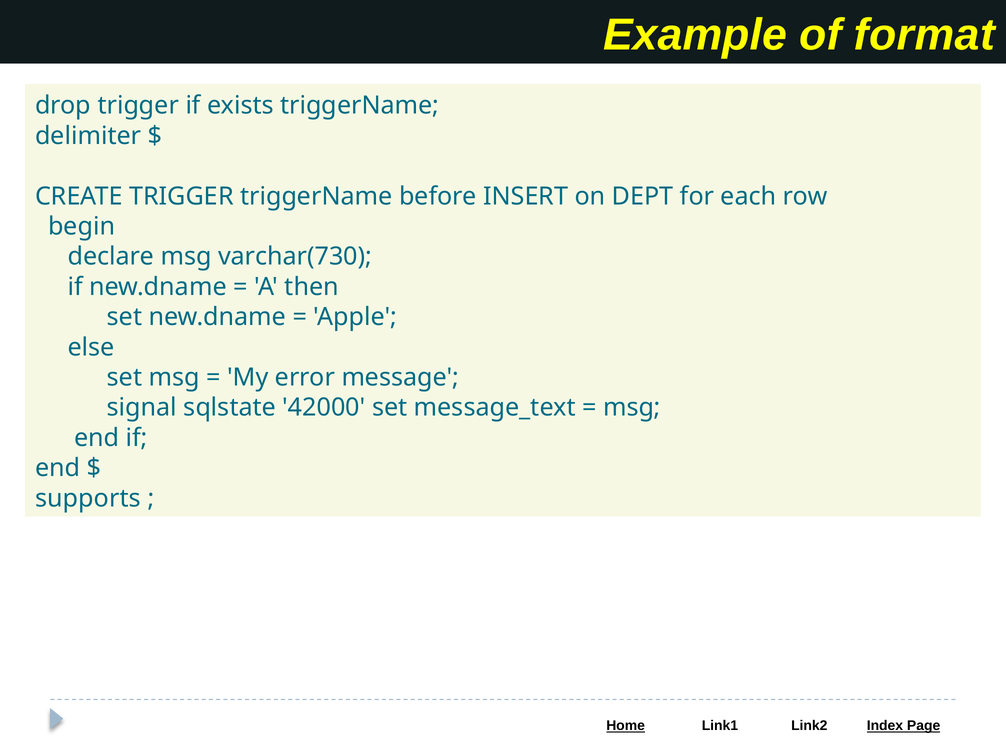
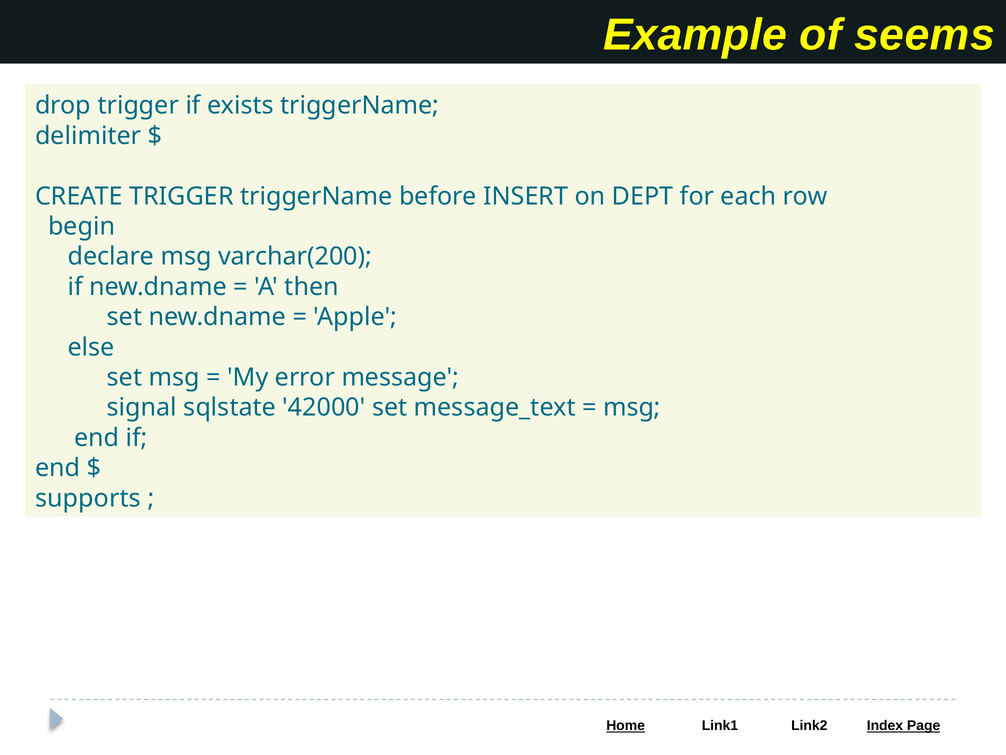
format: format -> seems (925, 35)
varchar(730: varchar(730 -> varchar(200 (295, 257)
